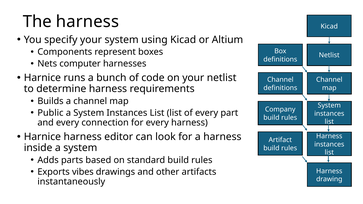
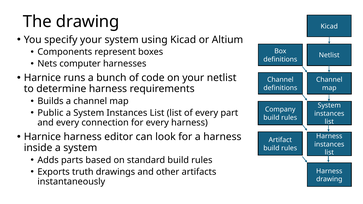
The harness: harness -> drawing (88, 22)
vibes: vibes -> truth (83, 172)
